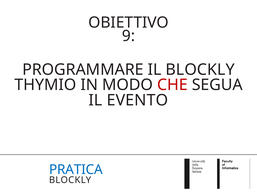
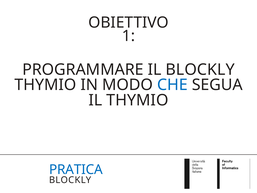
9: 9 -> 1 (128, 36)
CHE colour: red -> blue (172, 85)
IL EVENTO: EVENTO -> THYMIO (137, 100)
